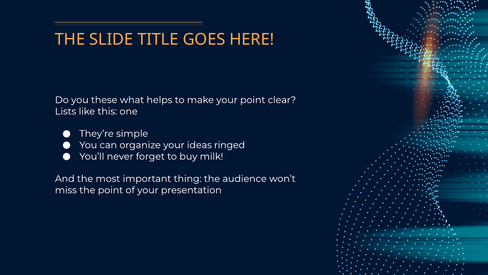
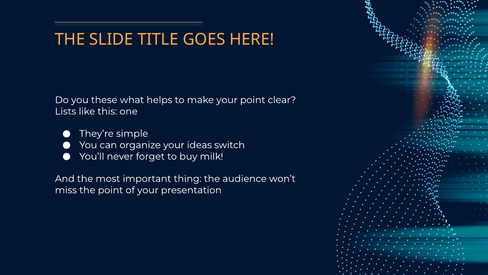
ringed: ringed -> switch (230, 145)
